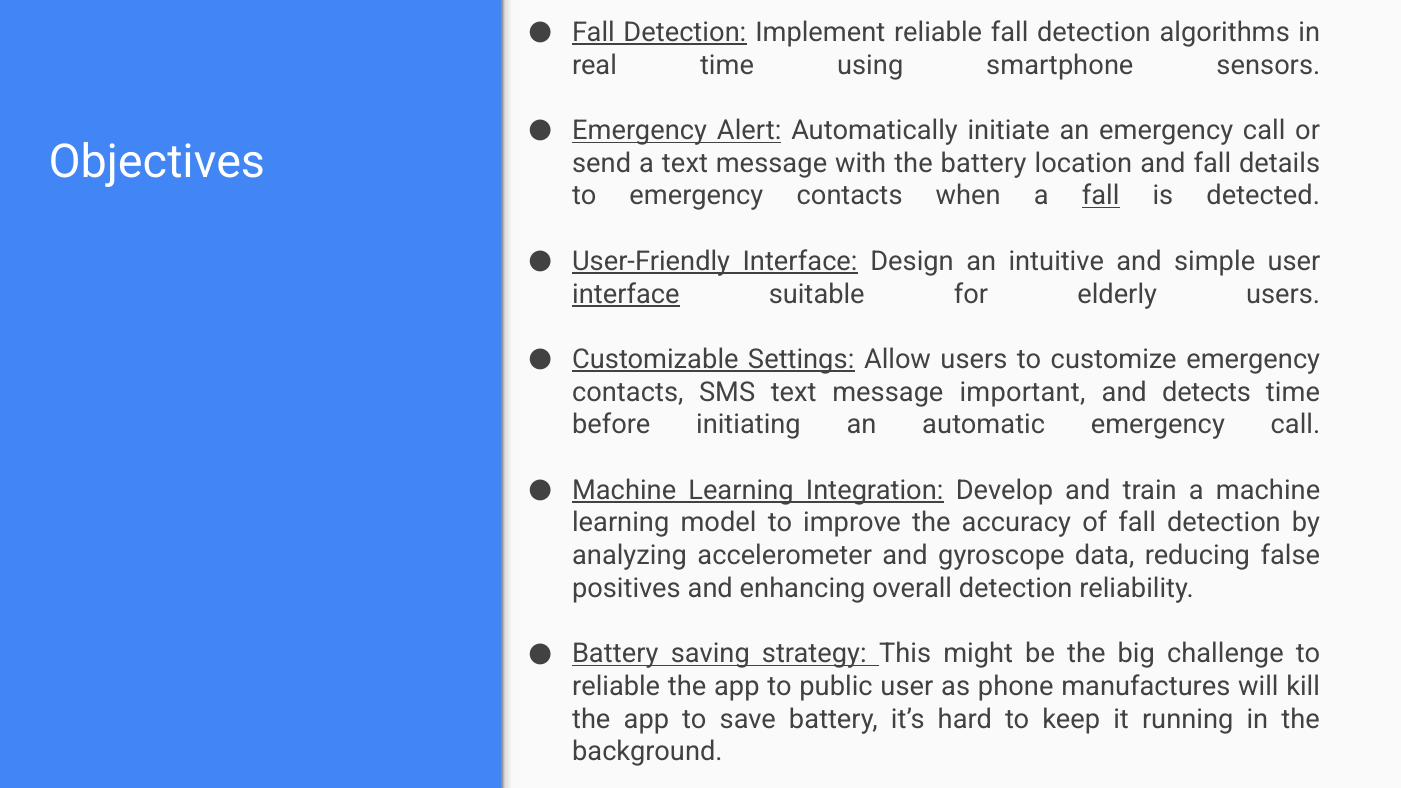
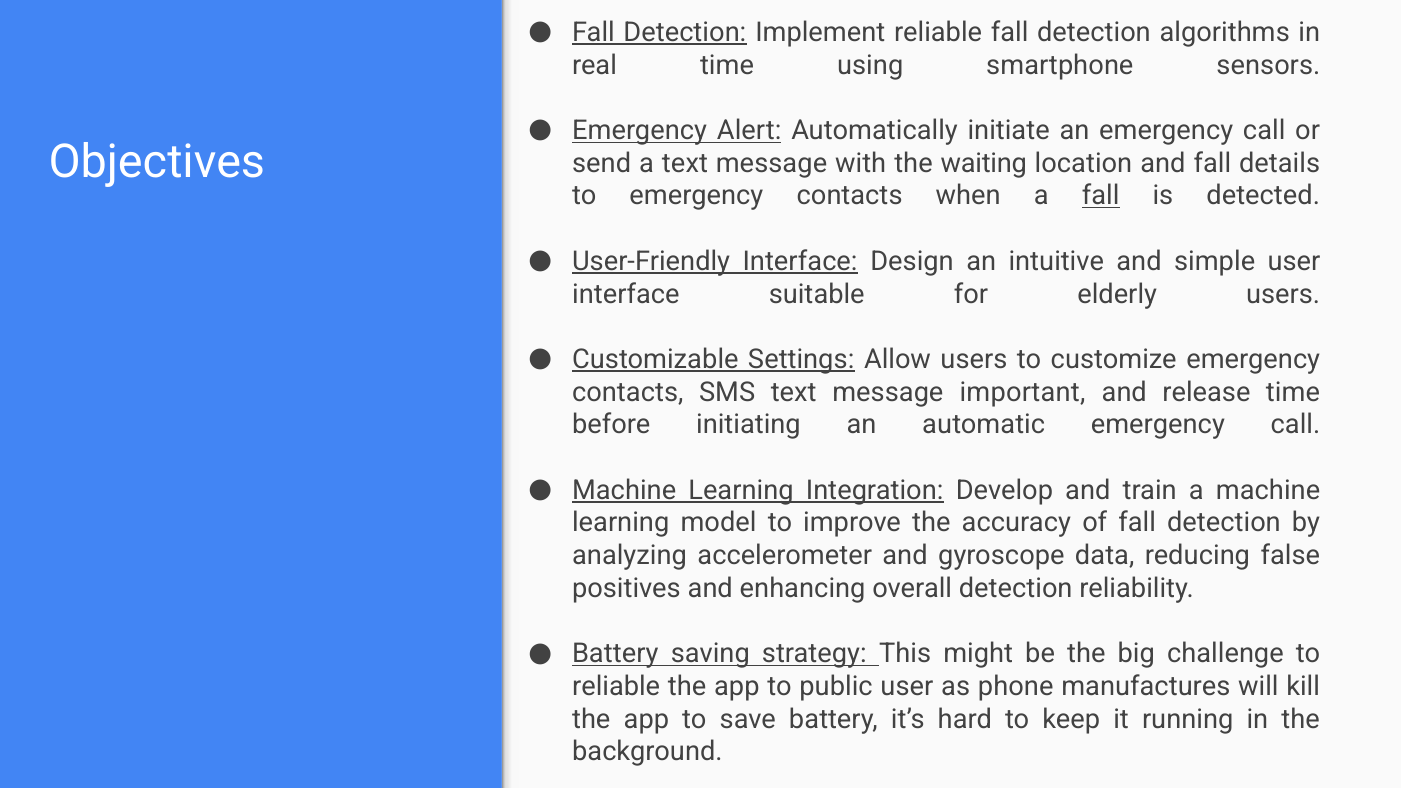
the battery: battery -> waiting (984, 163)
interface underline: present -> none (626, 294)
detects: detects -> release (1206, 392)
